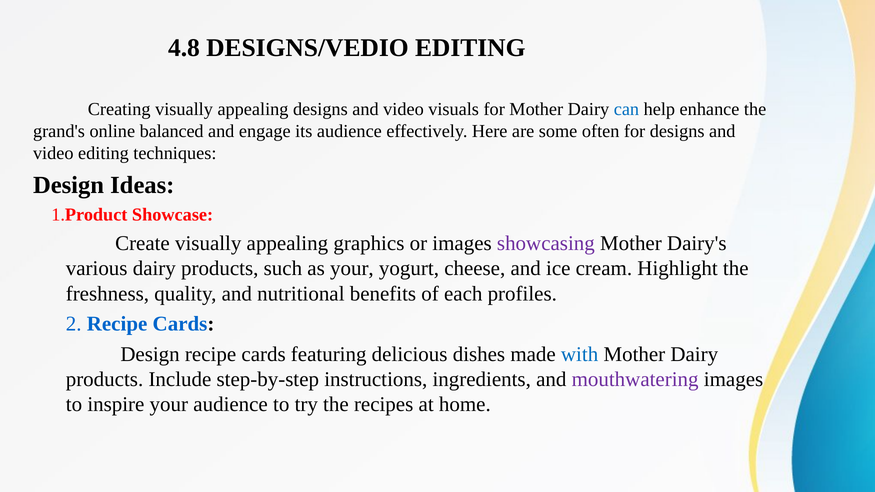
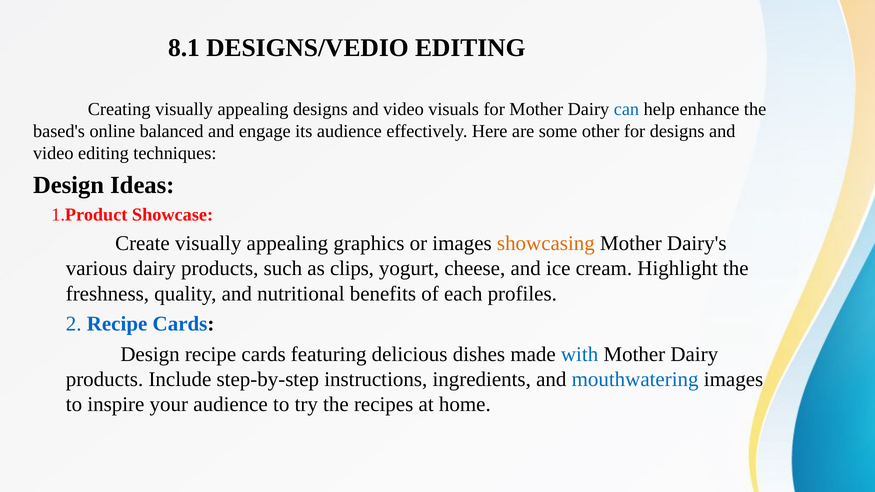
4.8: 4.8 -> 8.1 (184, 48)
grand's: grand's -> based's (59, 131)
often: often -> other (601, 131)
showcasing colour: purple -> orange (546, 244)
as your: your -> clips (352, 269)
mouthwatering colour: purple -> blue (635, 379)
